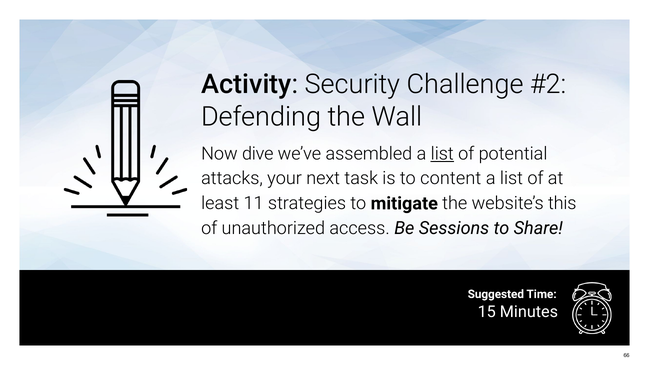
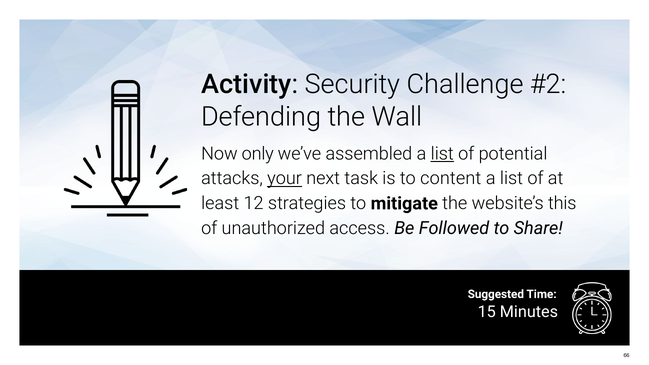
dive: dive -> only (258, 154)
your underline: none -> present (285, 179)
11: 11 -> 12 (254, 203)
Sessions: Sessions -> Followed (454, 228)
